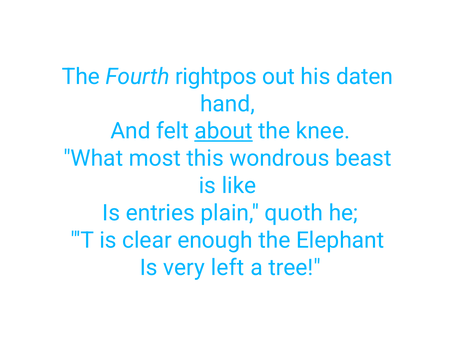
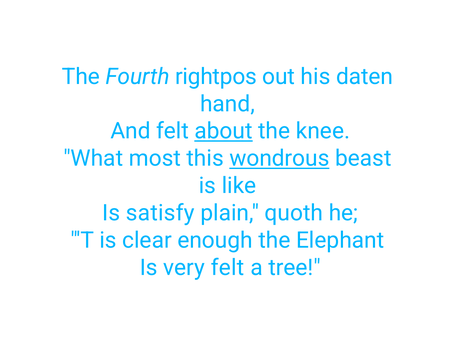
wondrous underline: none -> present (279, 159)
entries: entries -> satisfy (160, 213)
very left: left -> felt (228, 268)
